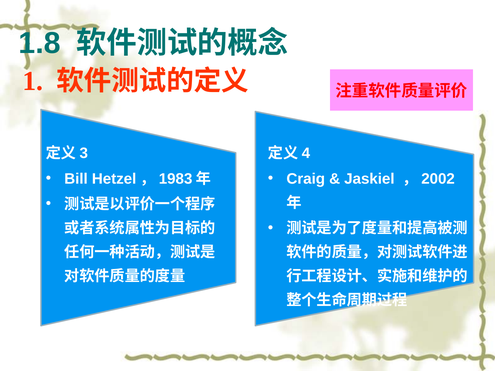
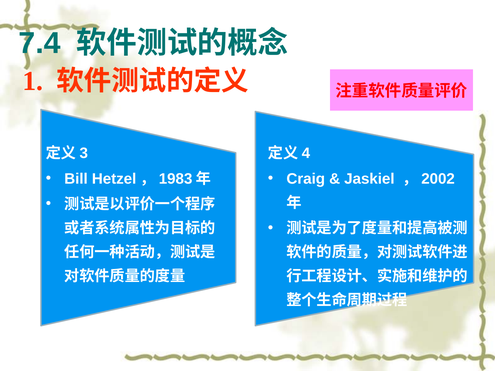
1.8: 1.8 -> 7.4 (40, 43)
